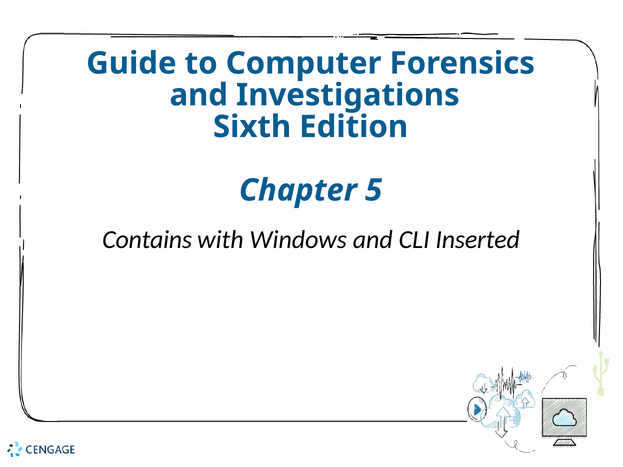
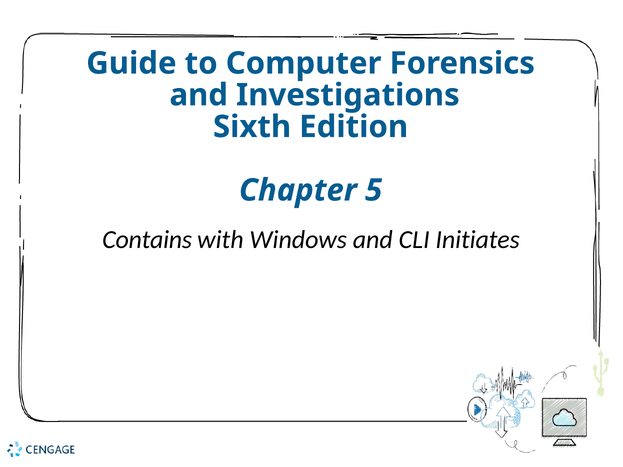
Inserted: Inserted -> Initiates (478, 240)
